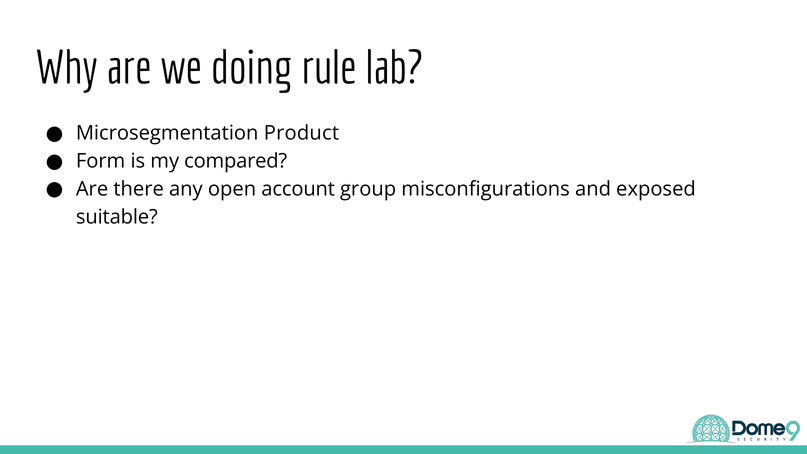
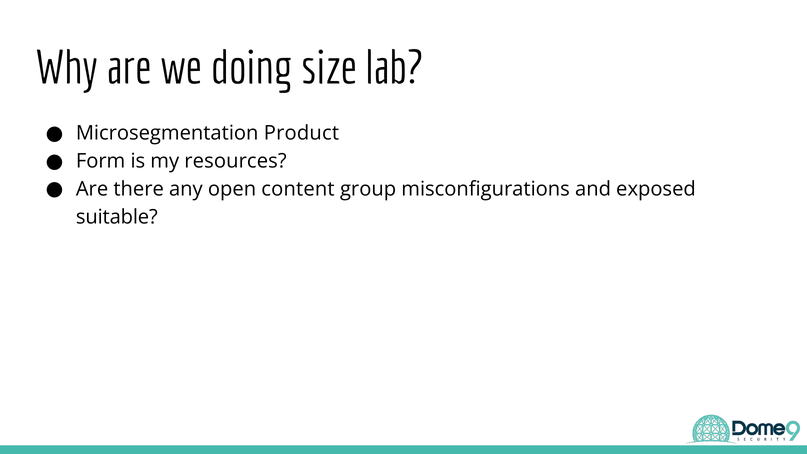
rule: rule -> size (329, 68)
compared: compared -> resources (235, 161)
account: account -> content (298, 189)
